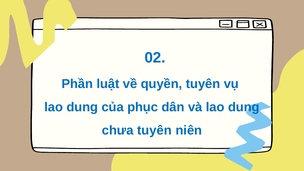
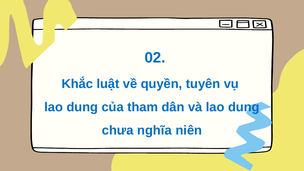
Phần: Phần -> Khắc (77, 84)
phục: phục -> tham (143, 107)
chưa tuyên: tuyên -> nghĩa (154, 130)
